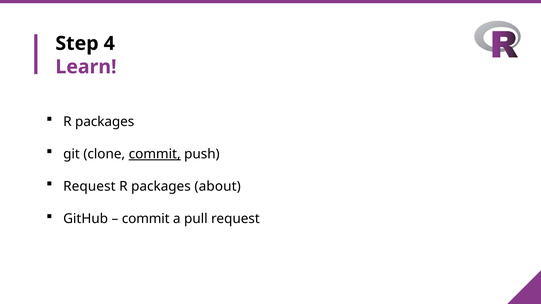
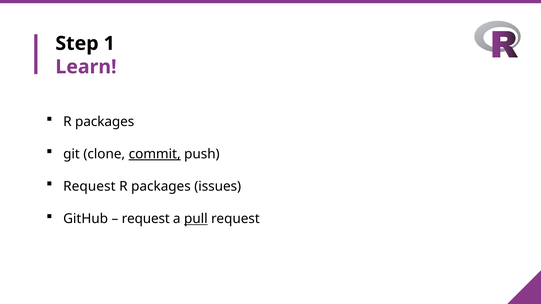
4: 4 -> 1 (109, 44)
about: about -> issues (218, 187)
commit: commit -> request (146, 219)
pull underline: none -> present (196, 219)
